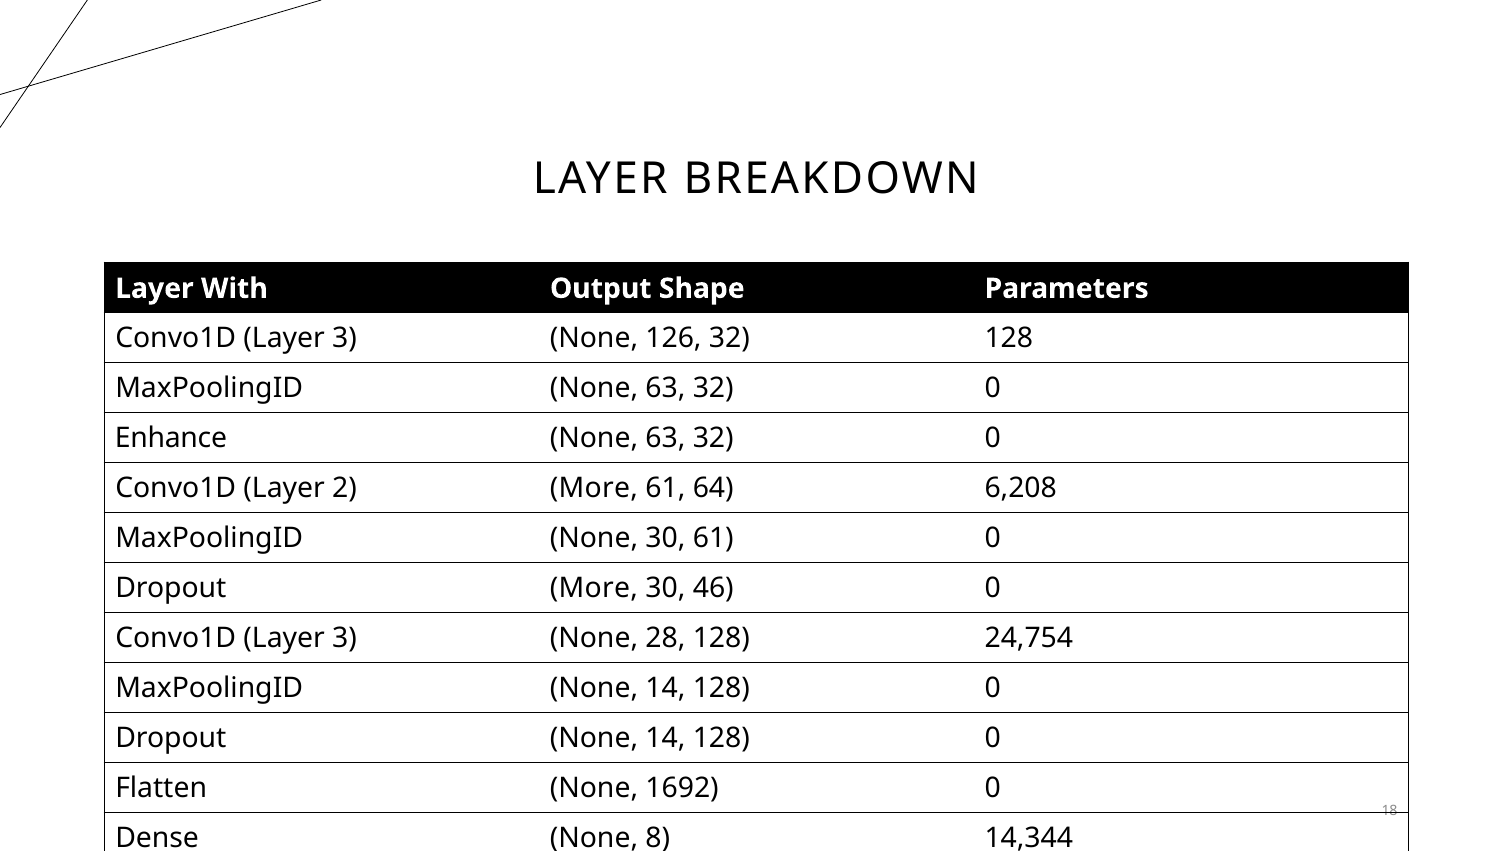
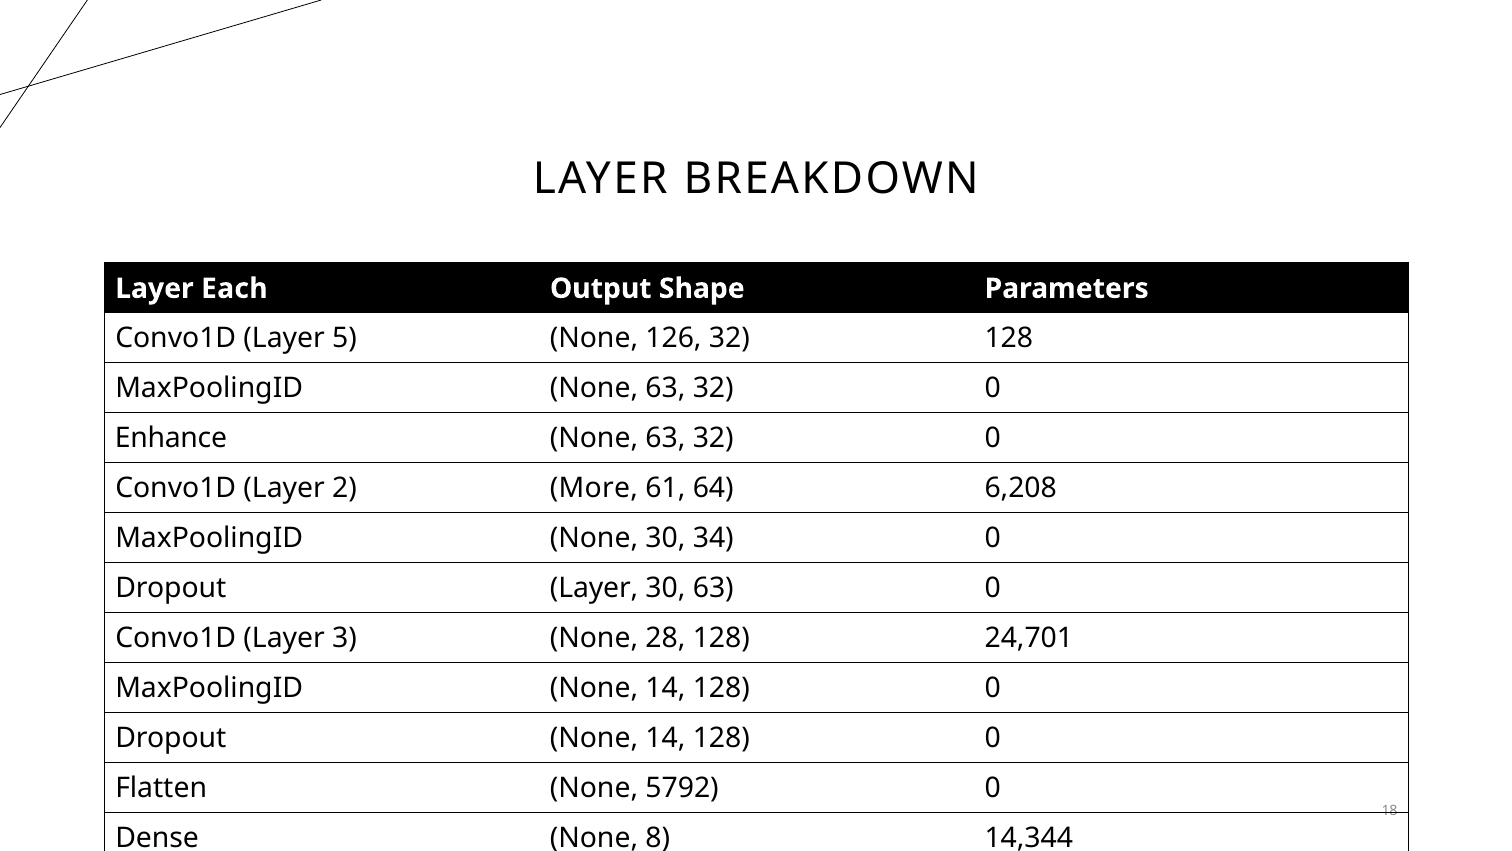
With: With -> Each (234, 288)
3: 3 -> 5 (345, 338)
30 61: 61 -> 34 (713, 538)
Dropout More: More -> Layer (594, 588)
30 46: 46 -> 63 (713, 588)
24,754: 24,754 -> 24,701 (1029, 638)
1692: 1692 -> 5792 (682, 788)
